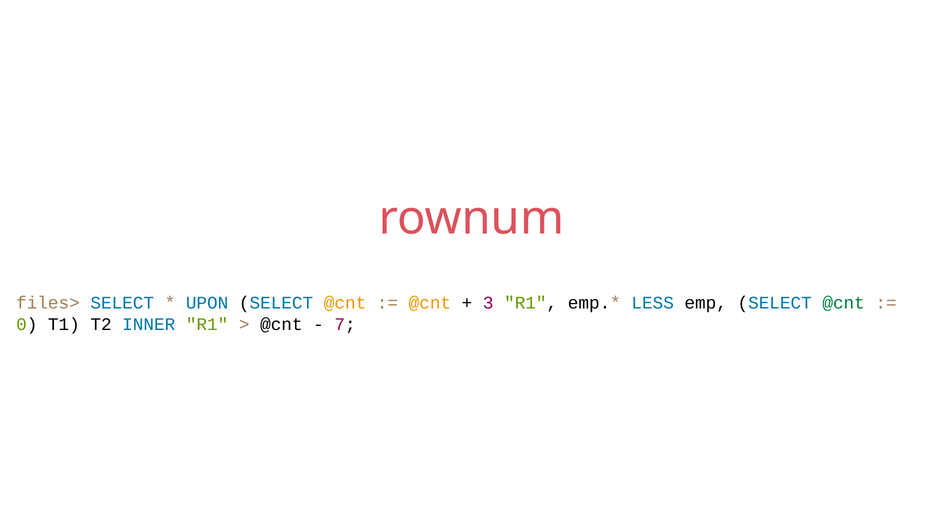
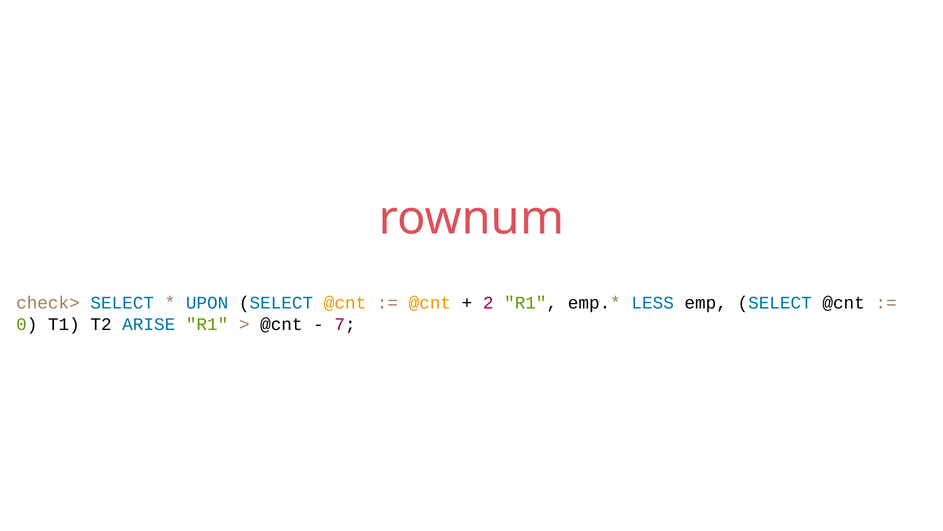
files>: files> -> check> (48, 303)
3: 3 -> 2 (488, 303)
@cnt colour: green -> black (844, 303)
INNER: INNER -> ARISE (149, 324)
